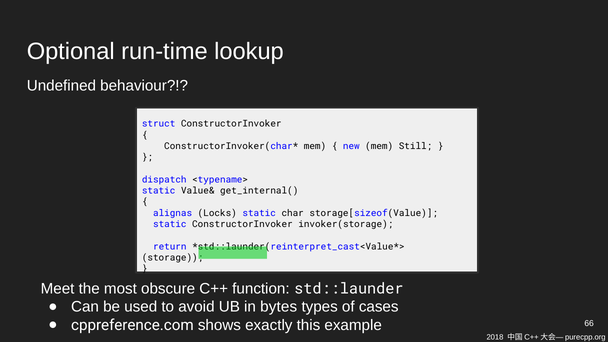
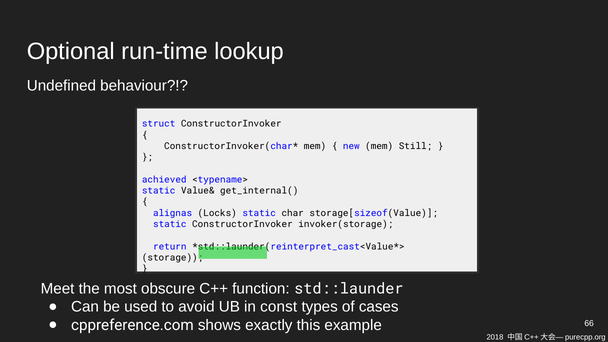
dispatch: dispatch -> achieved (164, 180)
bytes: bytes -> const (279, 307)
